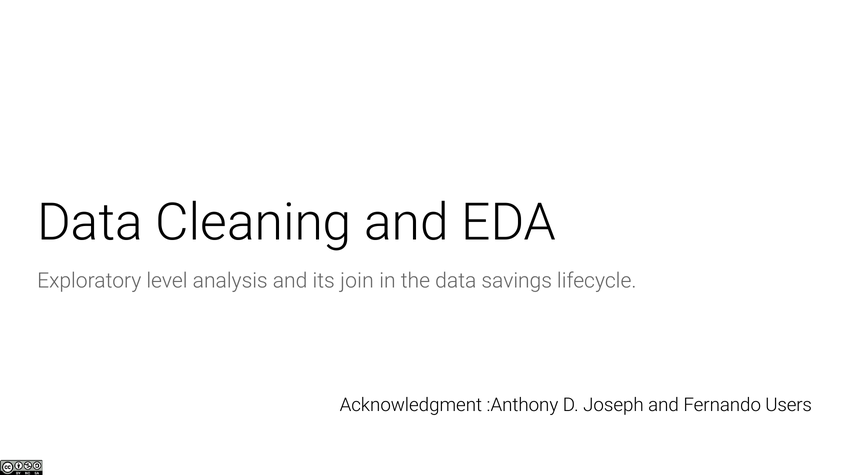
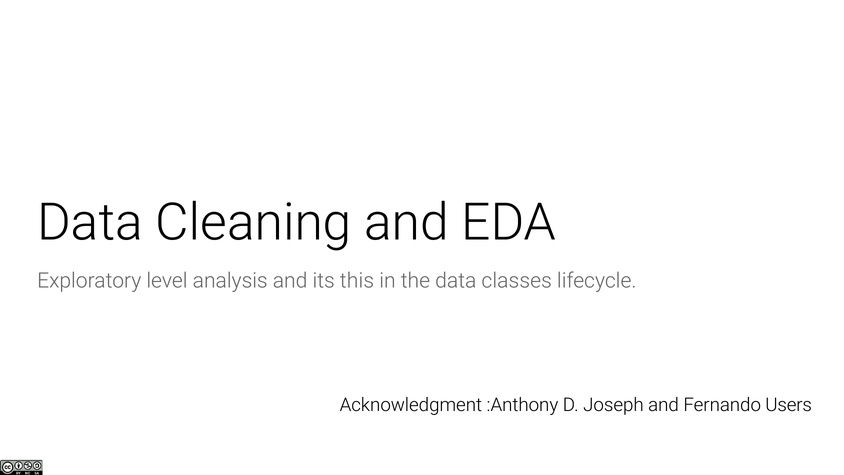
join: join -> this (357, 281)
savings: savings -> classes (517, 281)
